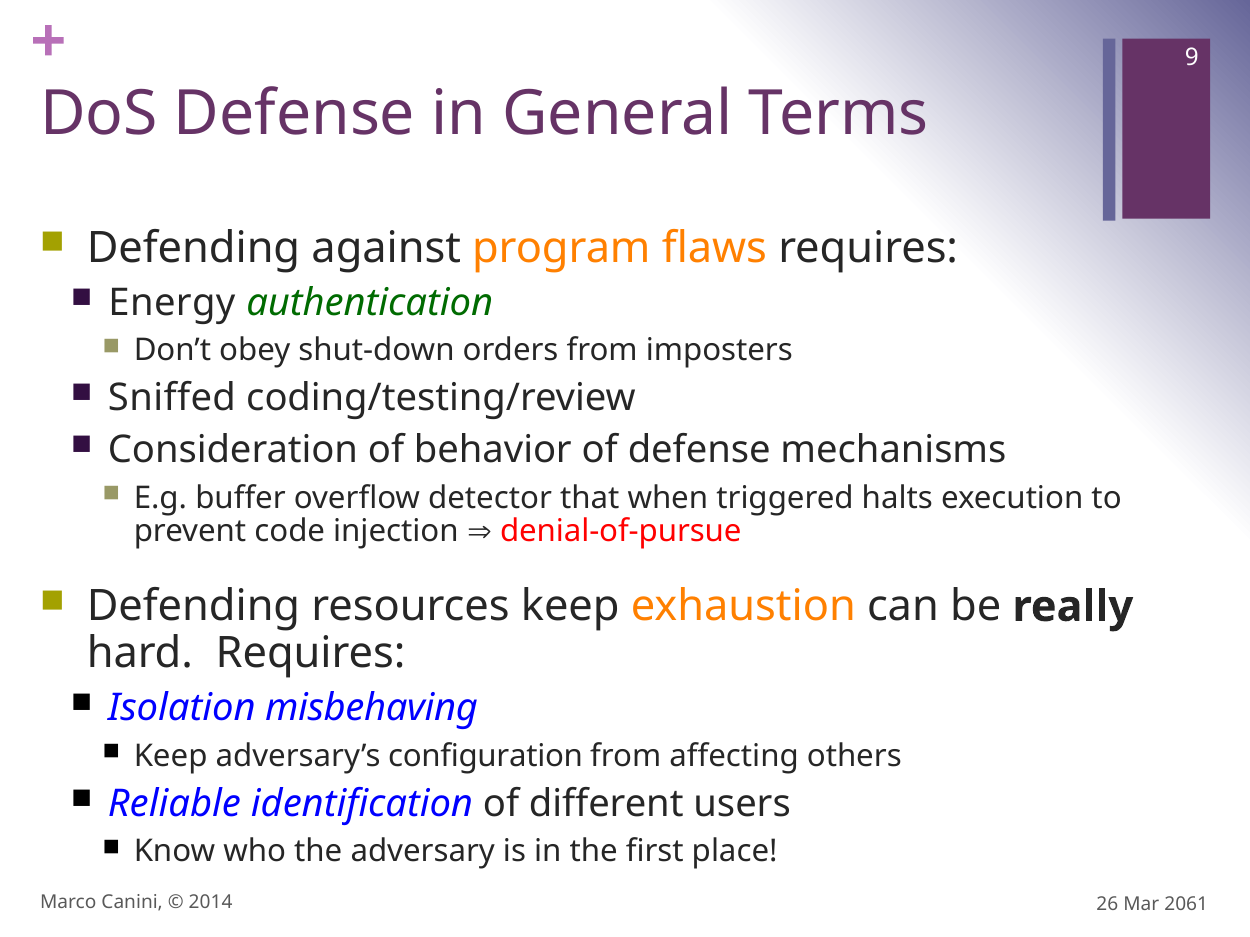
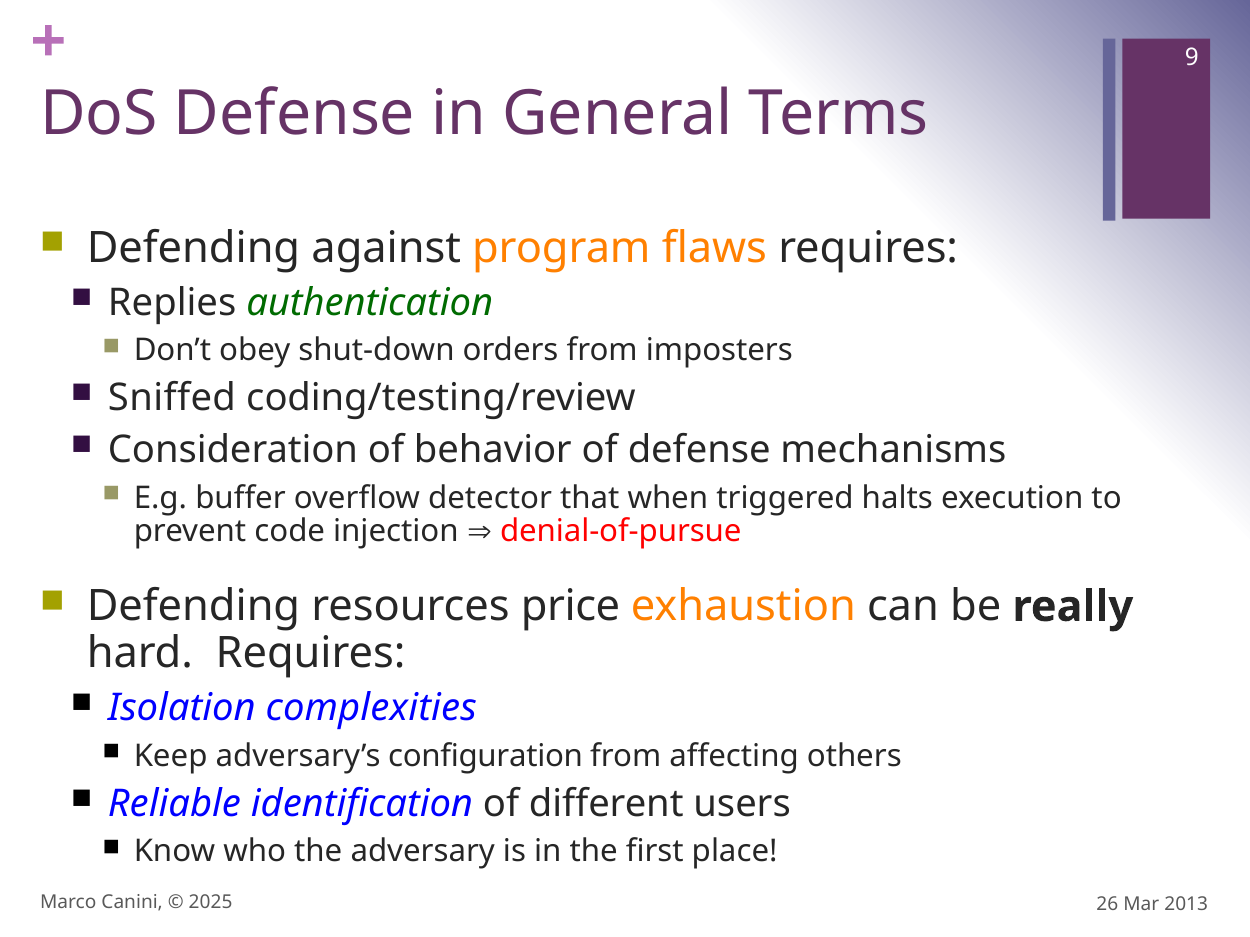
Energy: Energy -> Replies (172, 303)
resources keep: keep -> price (570, 607)
misbehaving: misbehaving -> complexities (371, 708)
2014: 2014 -> 2025 (211, 903)
2061: 2061 -> 2013 (1186, 904)
